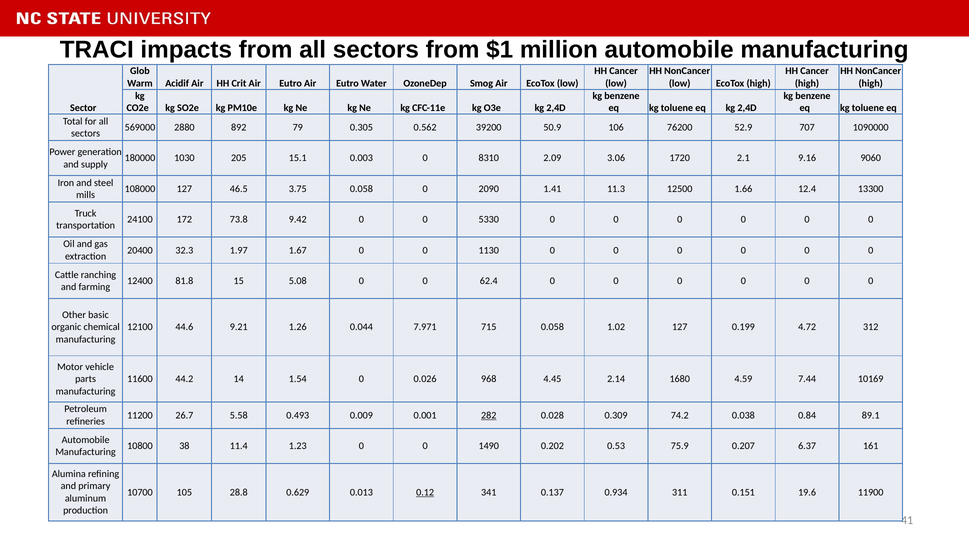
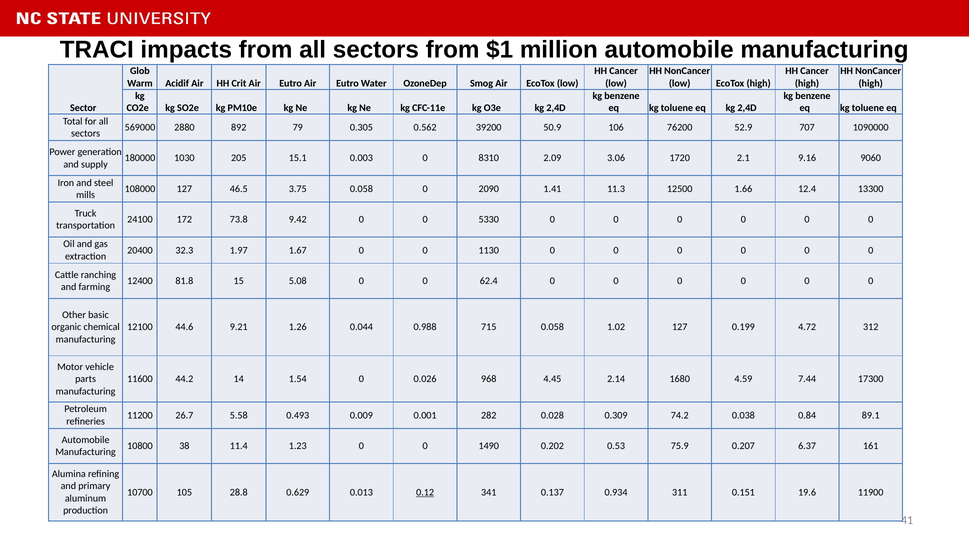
7.971: 7.971 -> 0.988 (425, 327)
10169: 10169 -> 17300 (871, 379)
282 underline: present -> none (489, 415)
